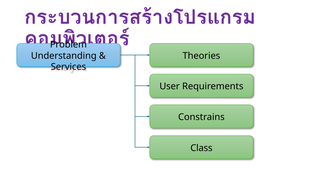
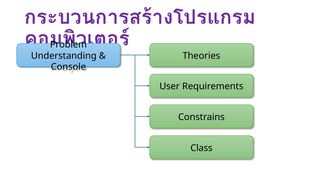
Services: Services -> Console (68, 67)
